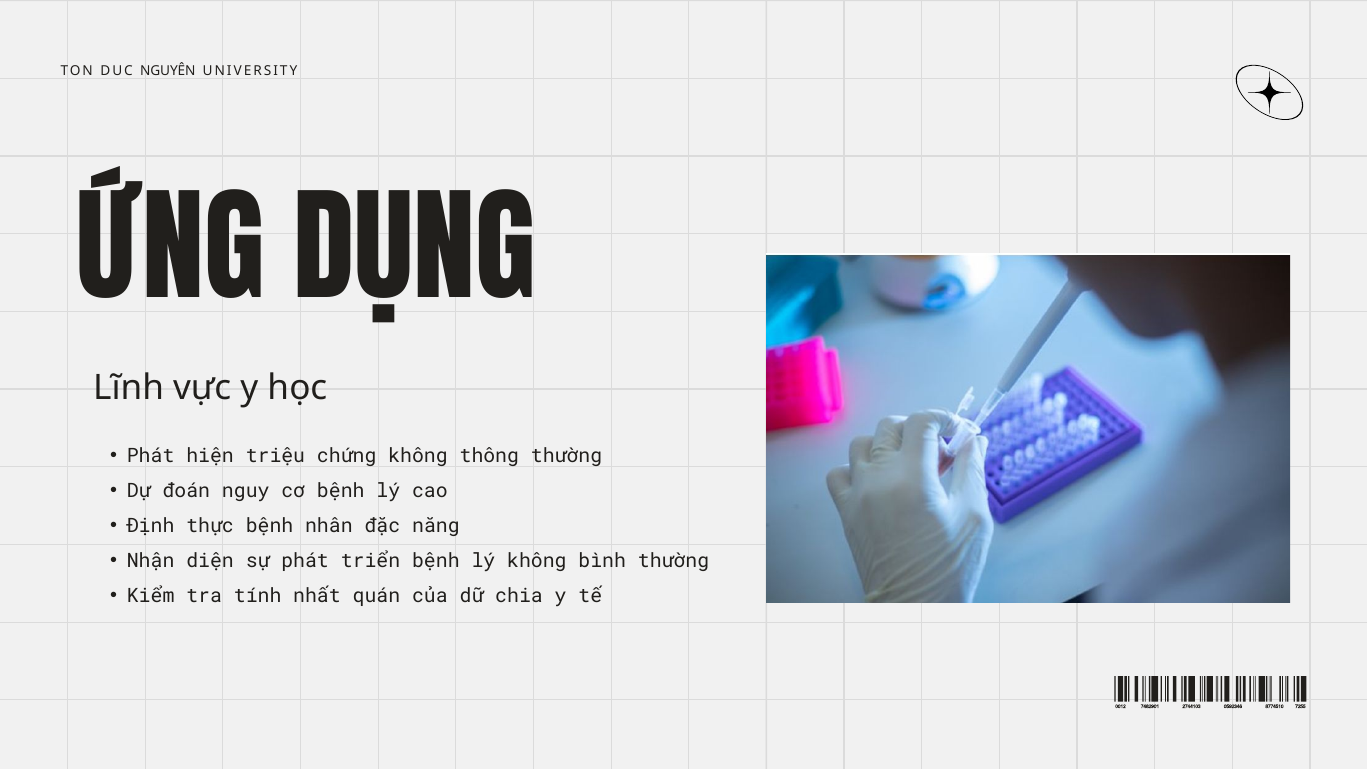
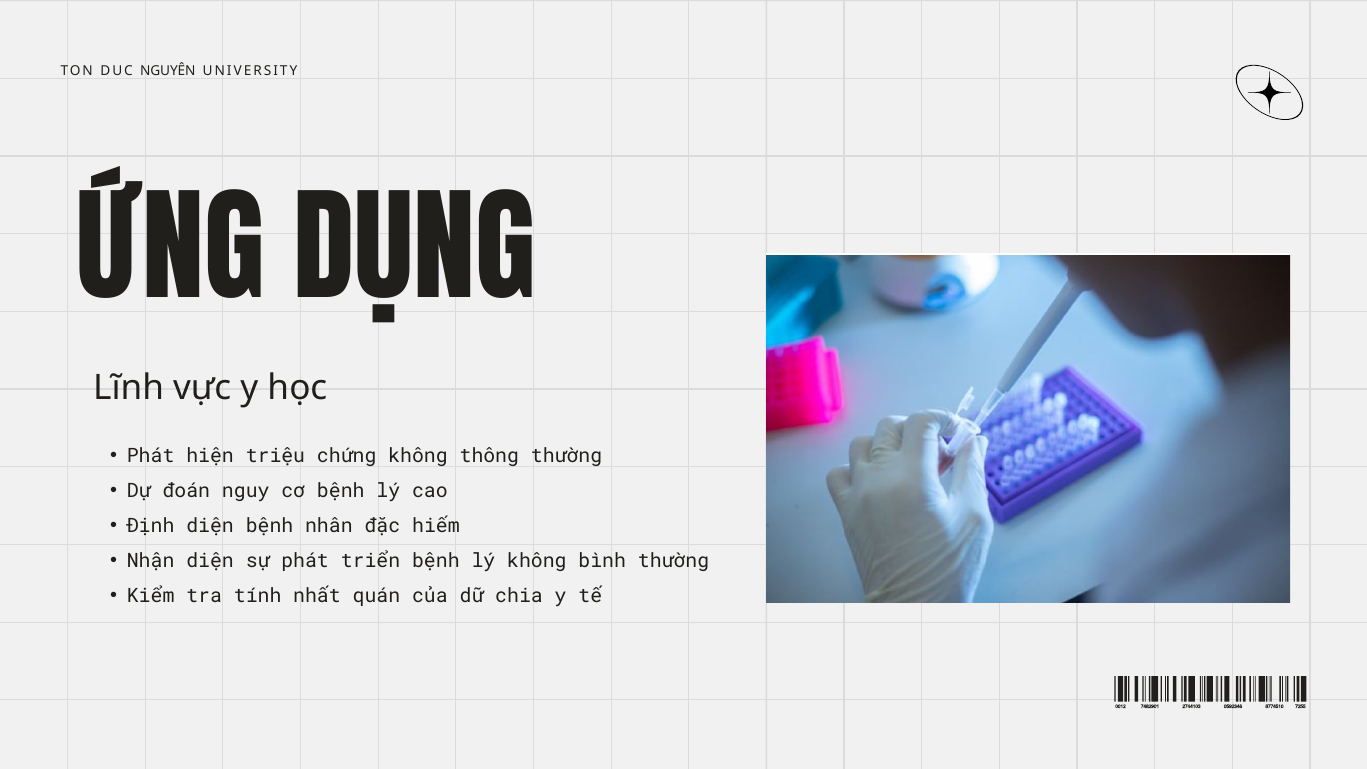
Định thực: thực -> diện (210, 526)
năng: năng -> hiếm (436, 526)
